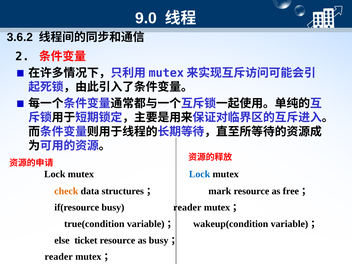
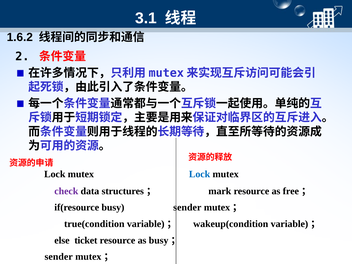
9.0: 9.0 -> 3.1 (146, 18)
3.6.2: 3.6.2 -> 1.6.2 (20, 37)
check colour: orange -> purple (66, 191)
busy reader: reader -> sender (187, 207)
reader: reader -> sender (59, 257)
